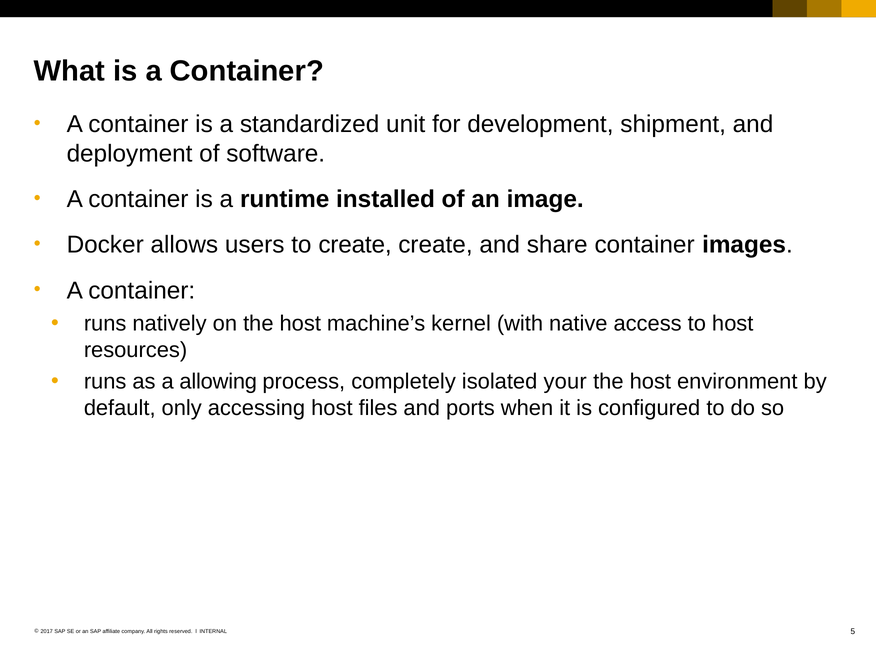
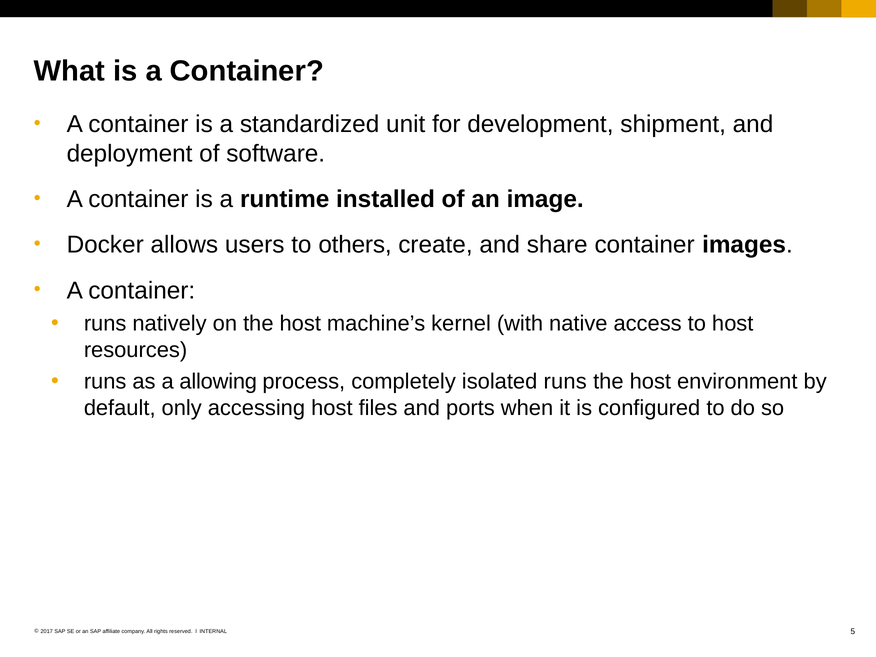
to create: create -> others (355, 245)
isolated your: your -> runs (565, 382)
